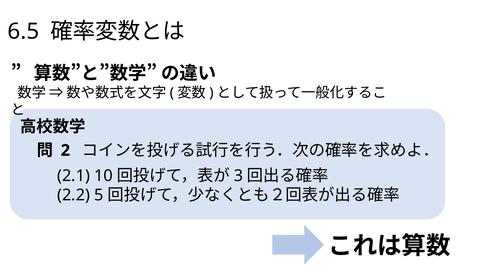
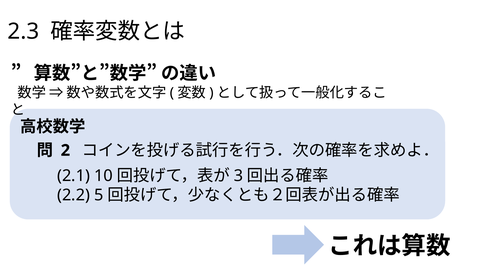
6.5: 6.5 -> 2.3 (23, 31)
